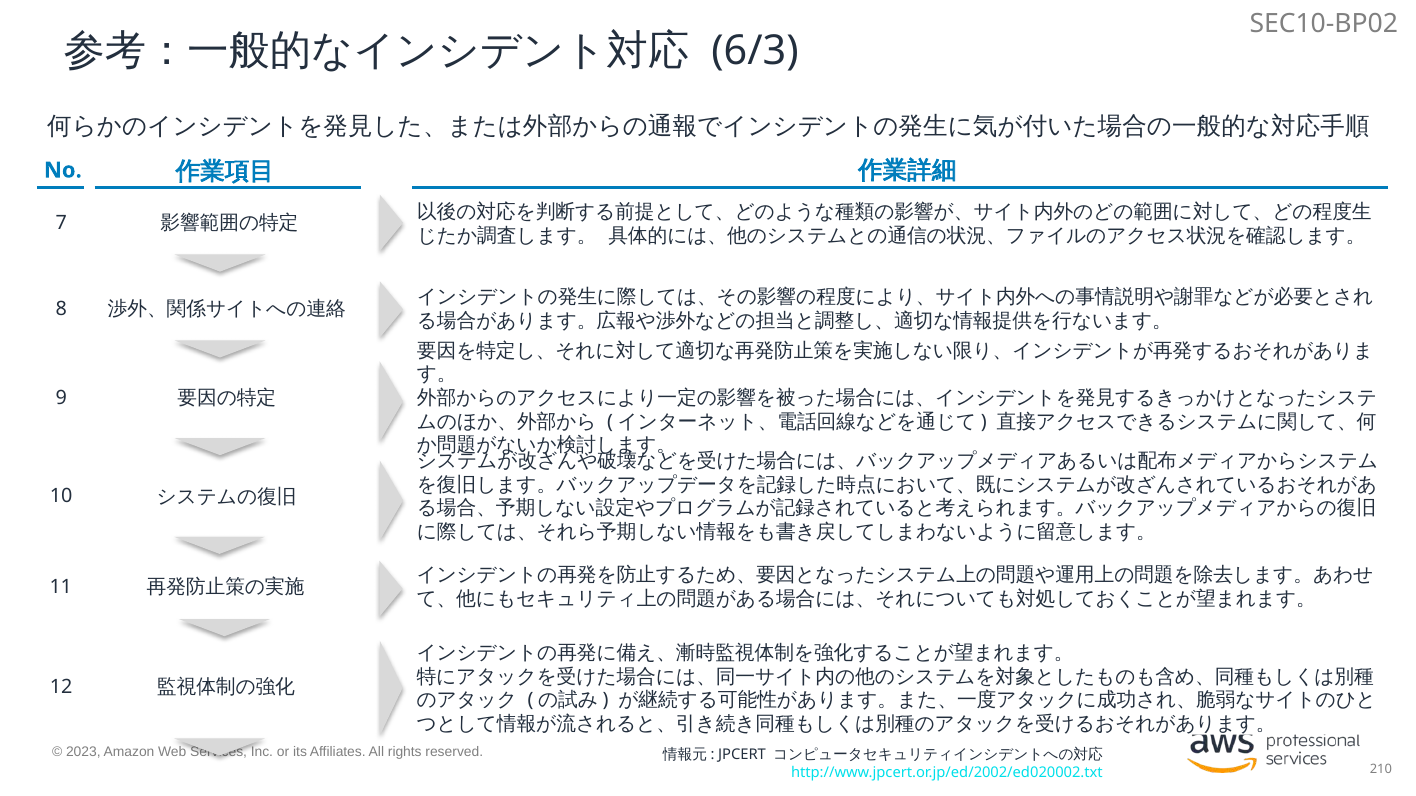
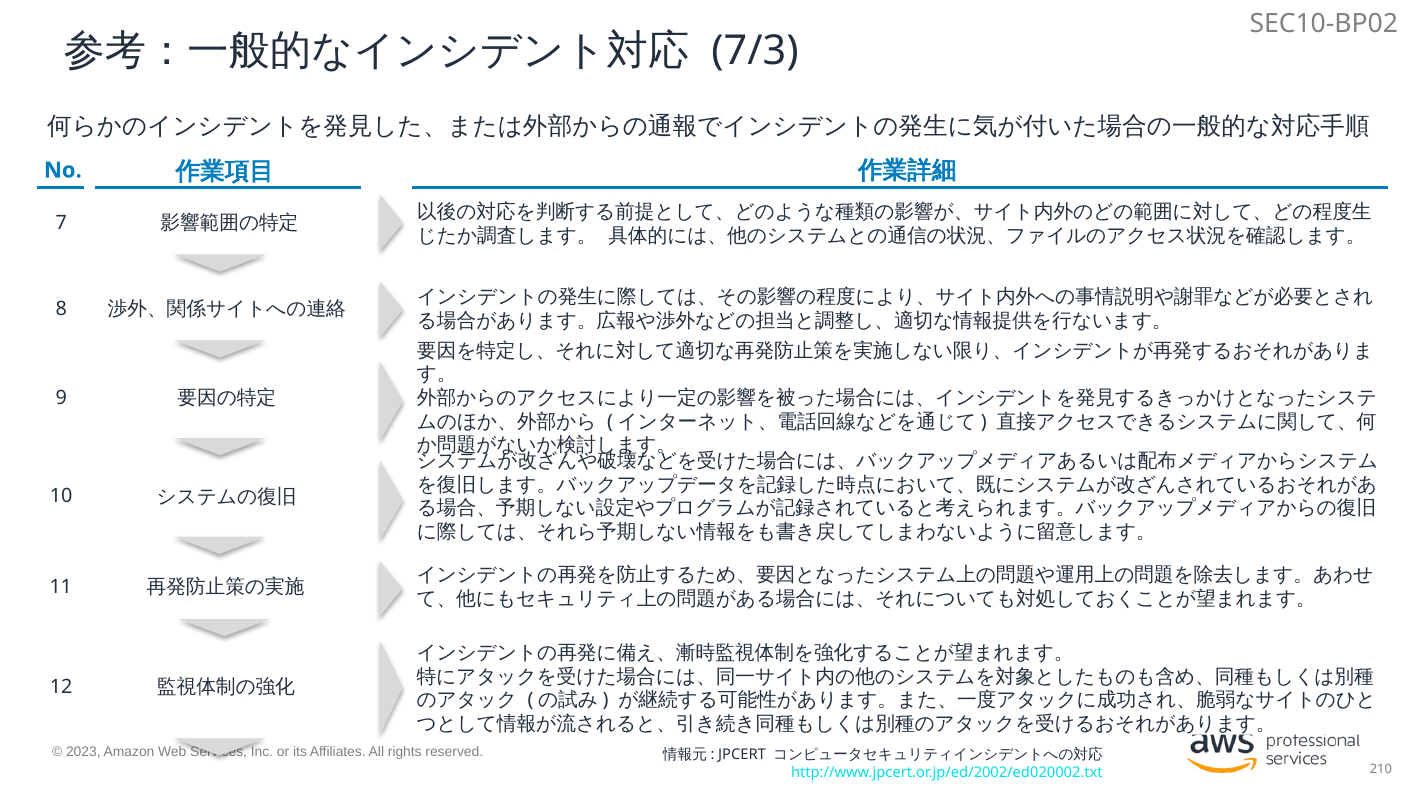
6/3: 6/3 -> 7/3 (755, 51)
